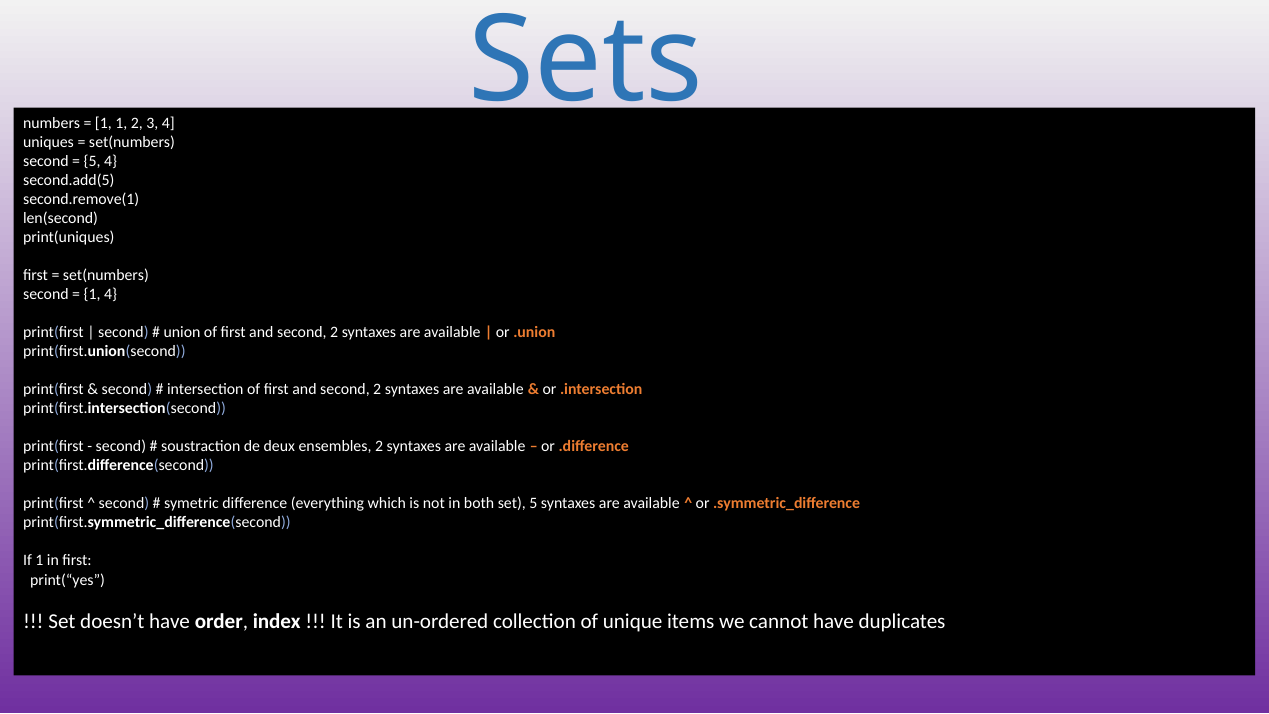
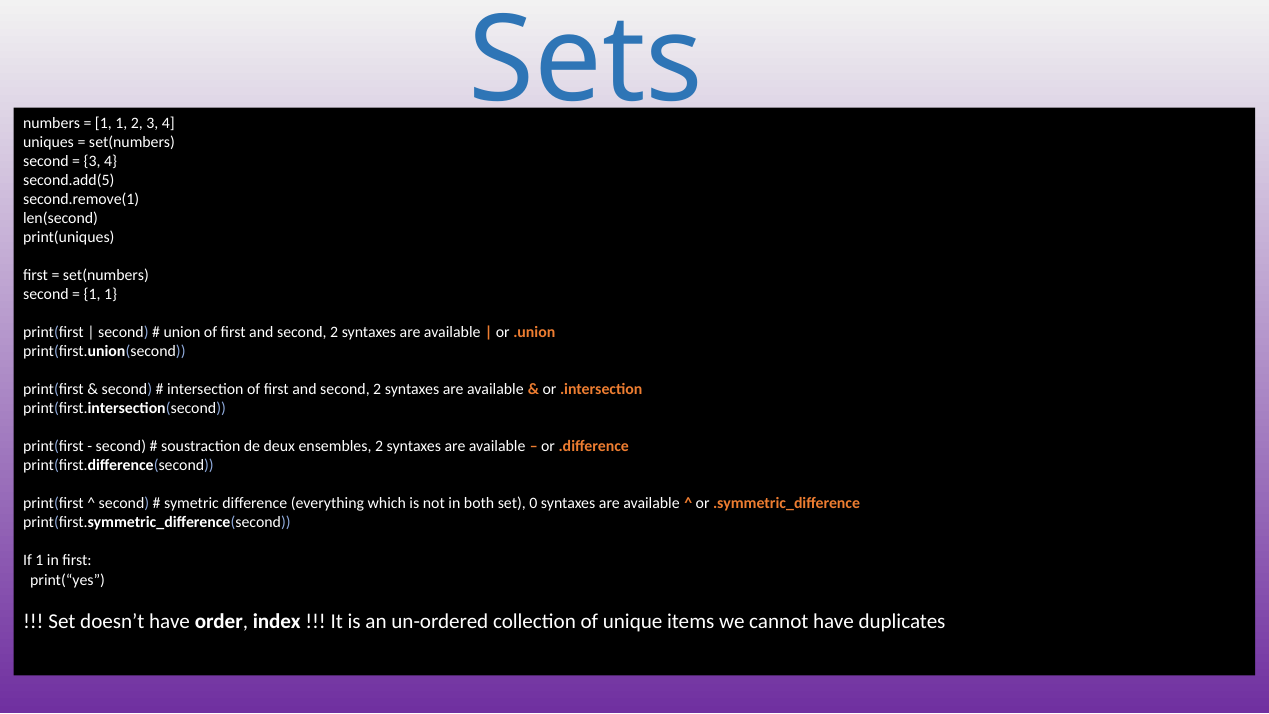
5: 5 -> 3 (92, 161)
4: 4 -> 1 (111, 294)
set 5: 5 -> 0 (533, 504)
